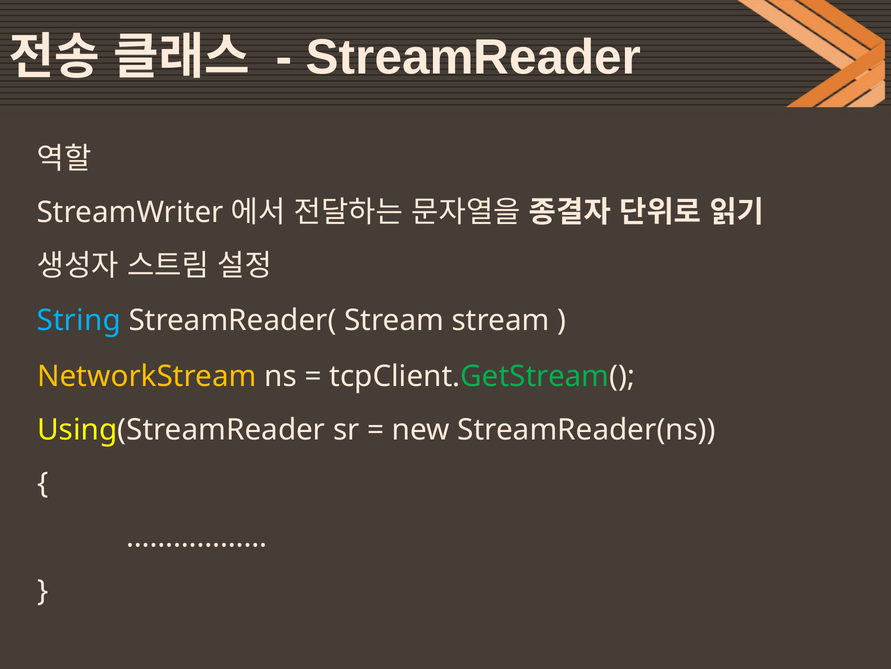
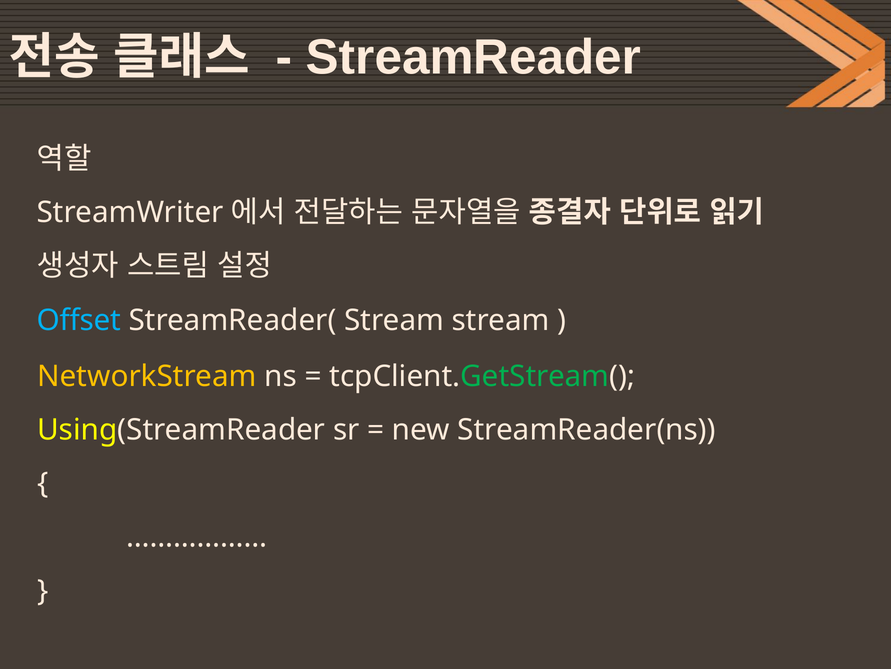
String: String -> Offset (79, 320)
